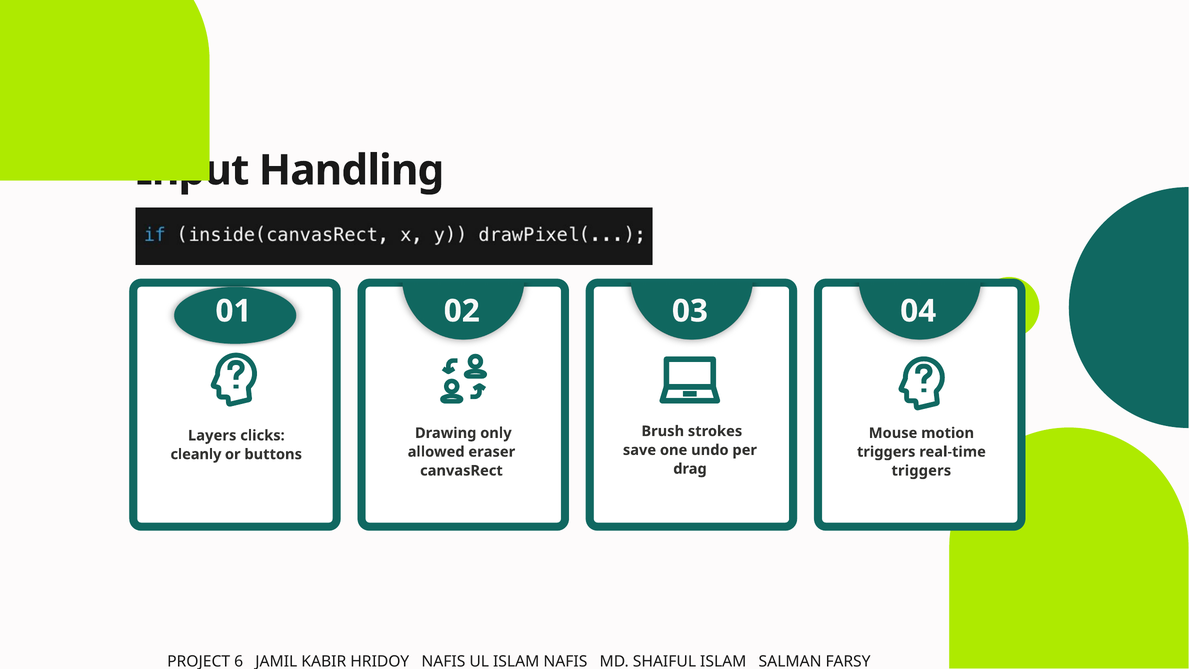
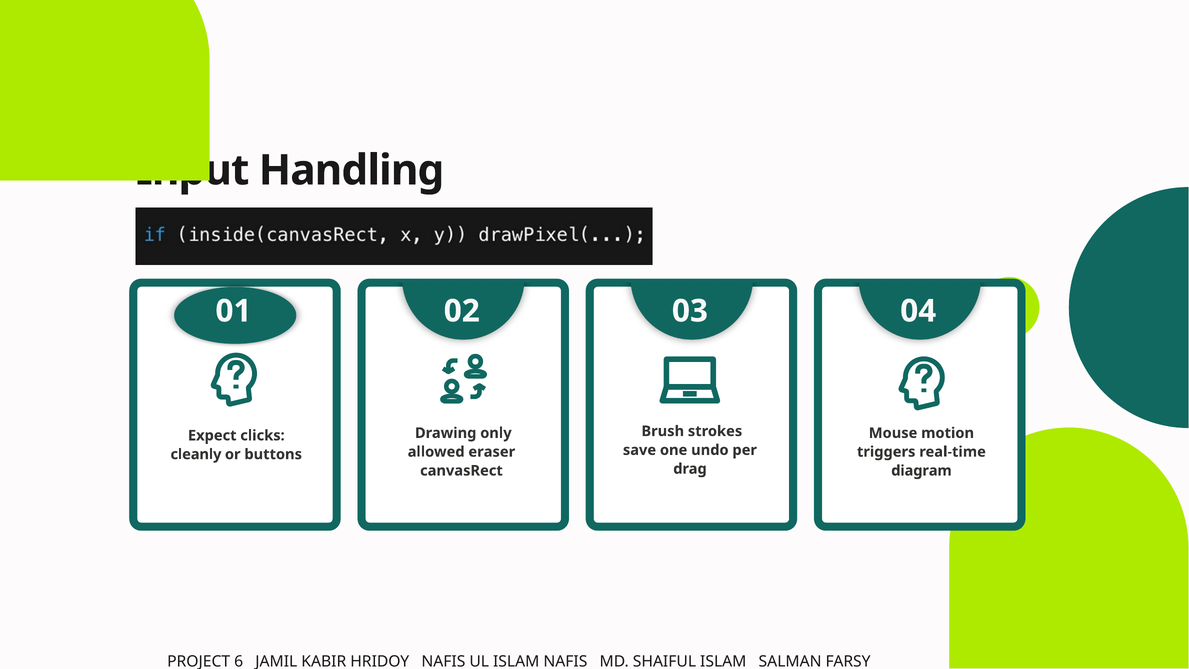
Layers: Layers -> Expect (212, 435)
triggers: triggers -> diagram (921, 471)
